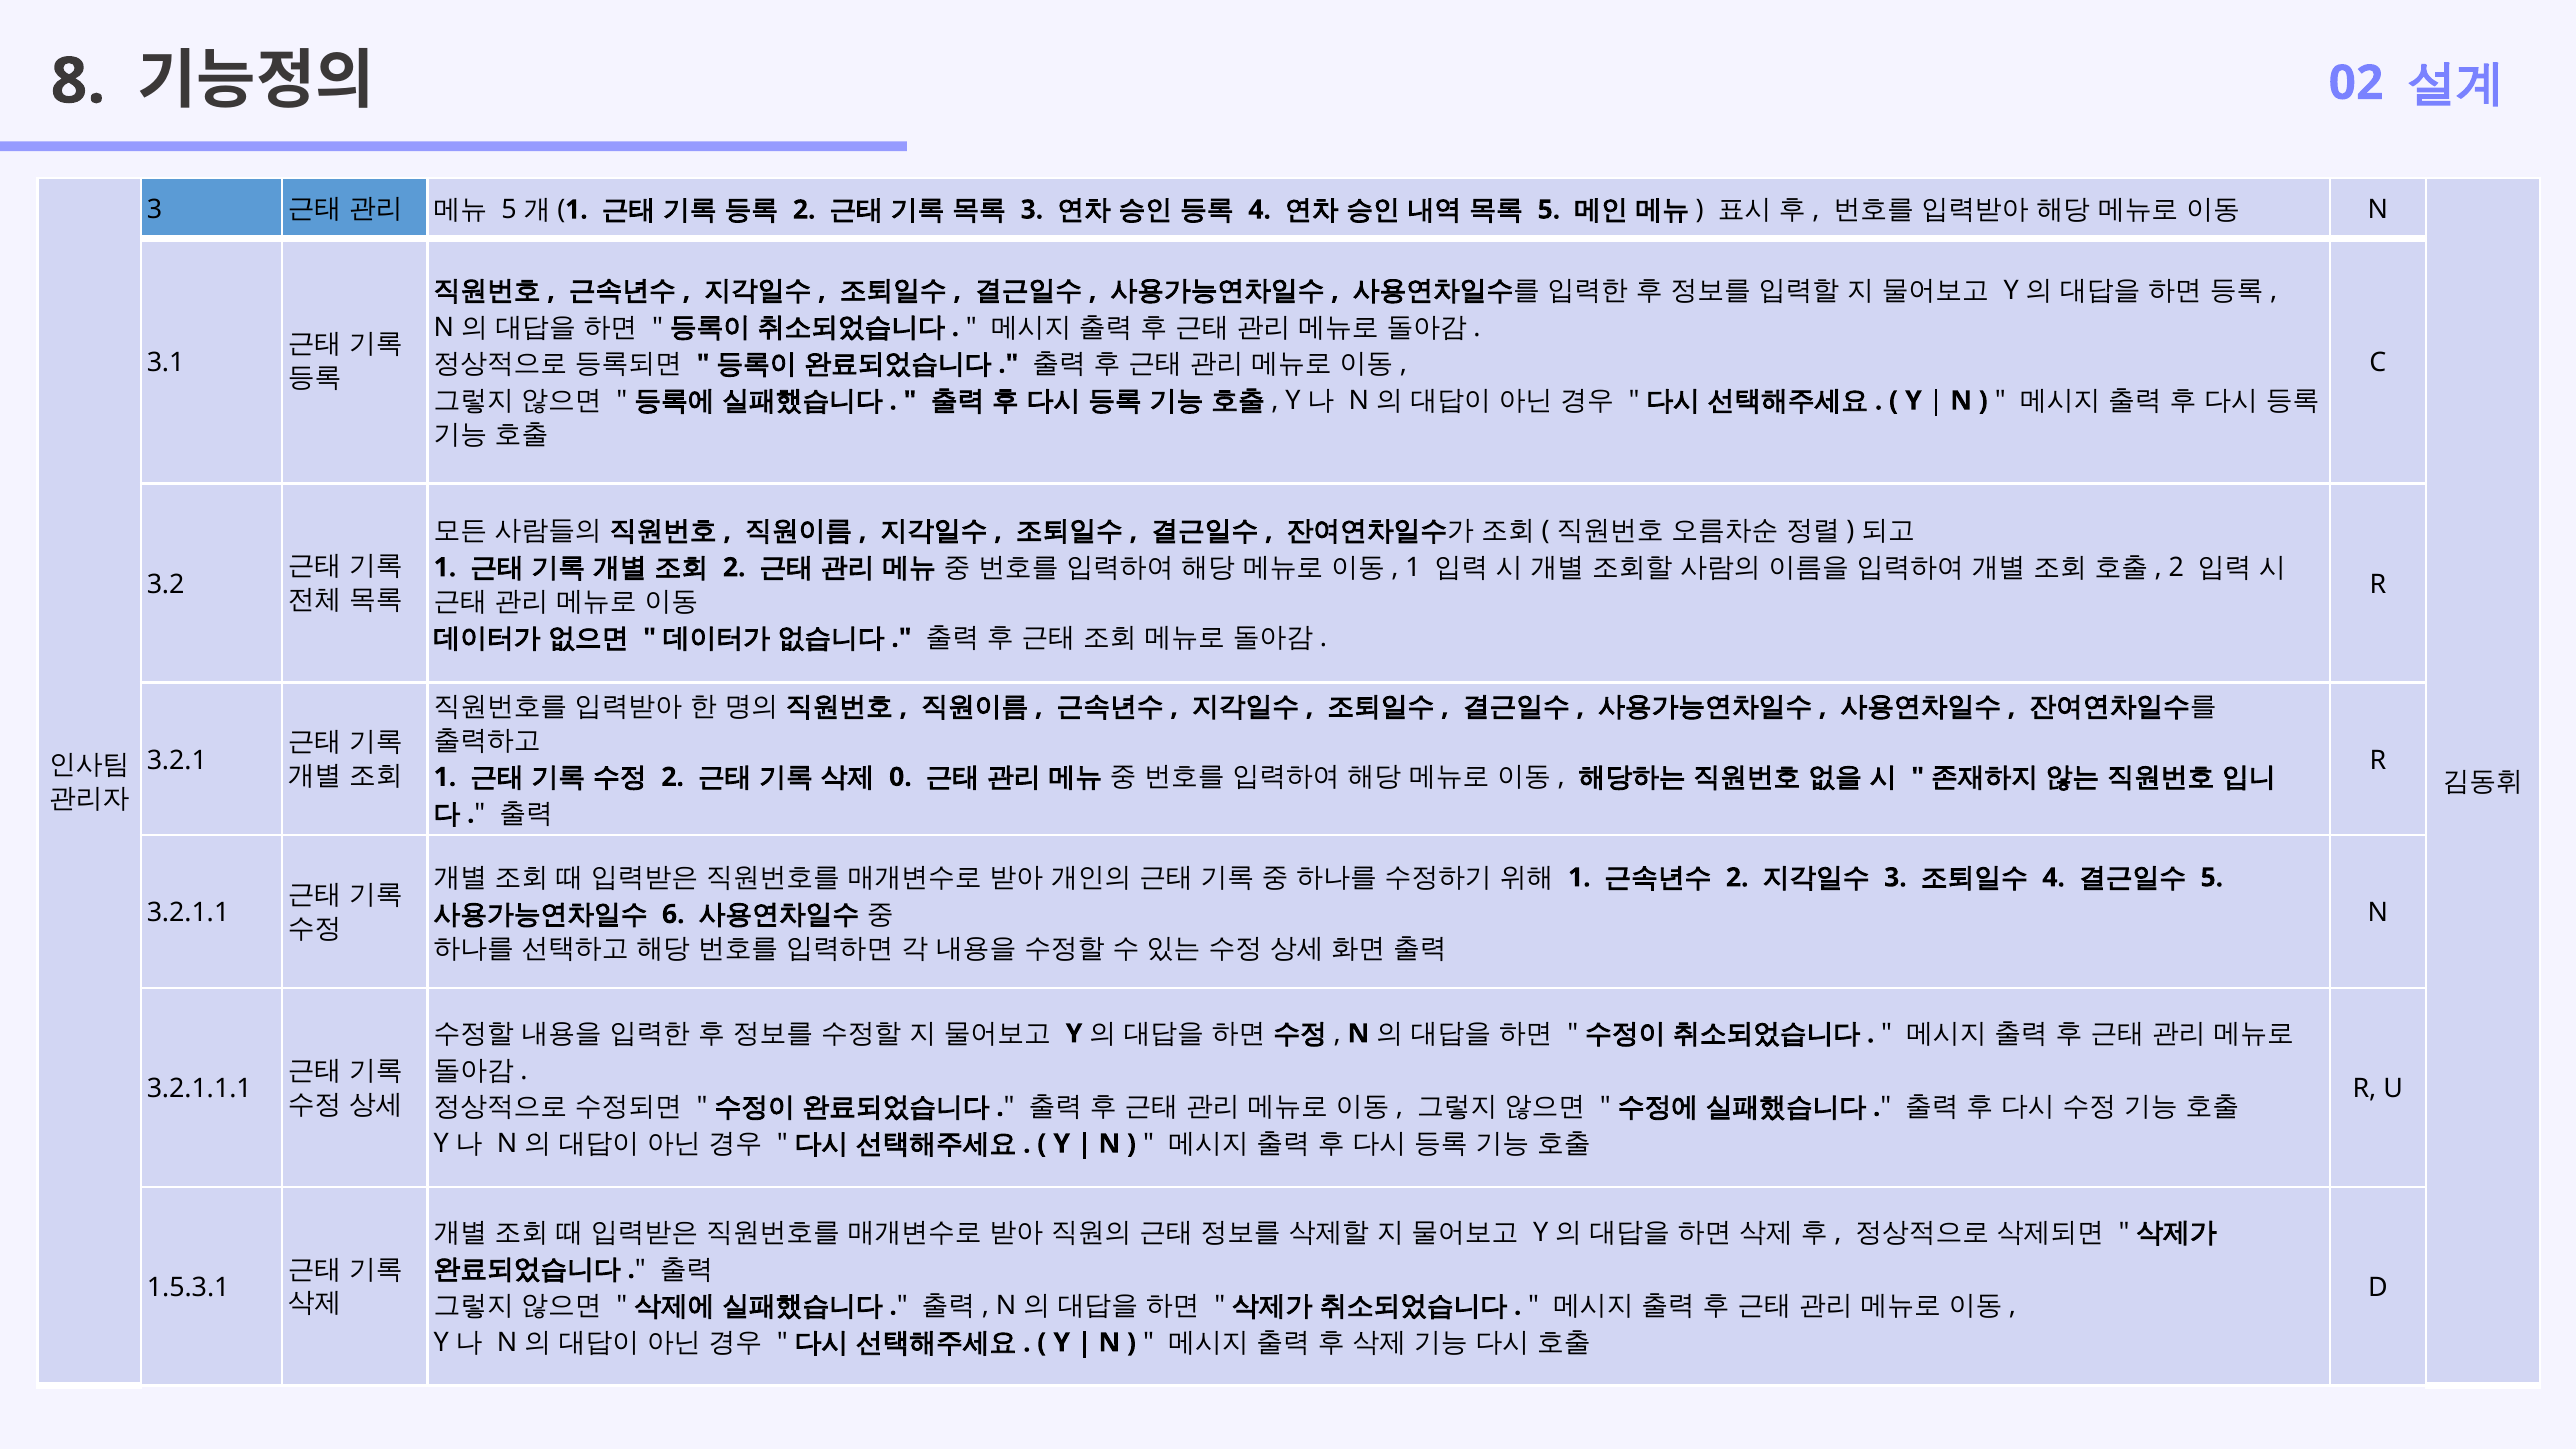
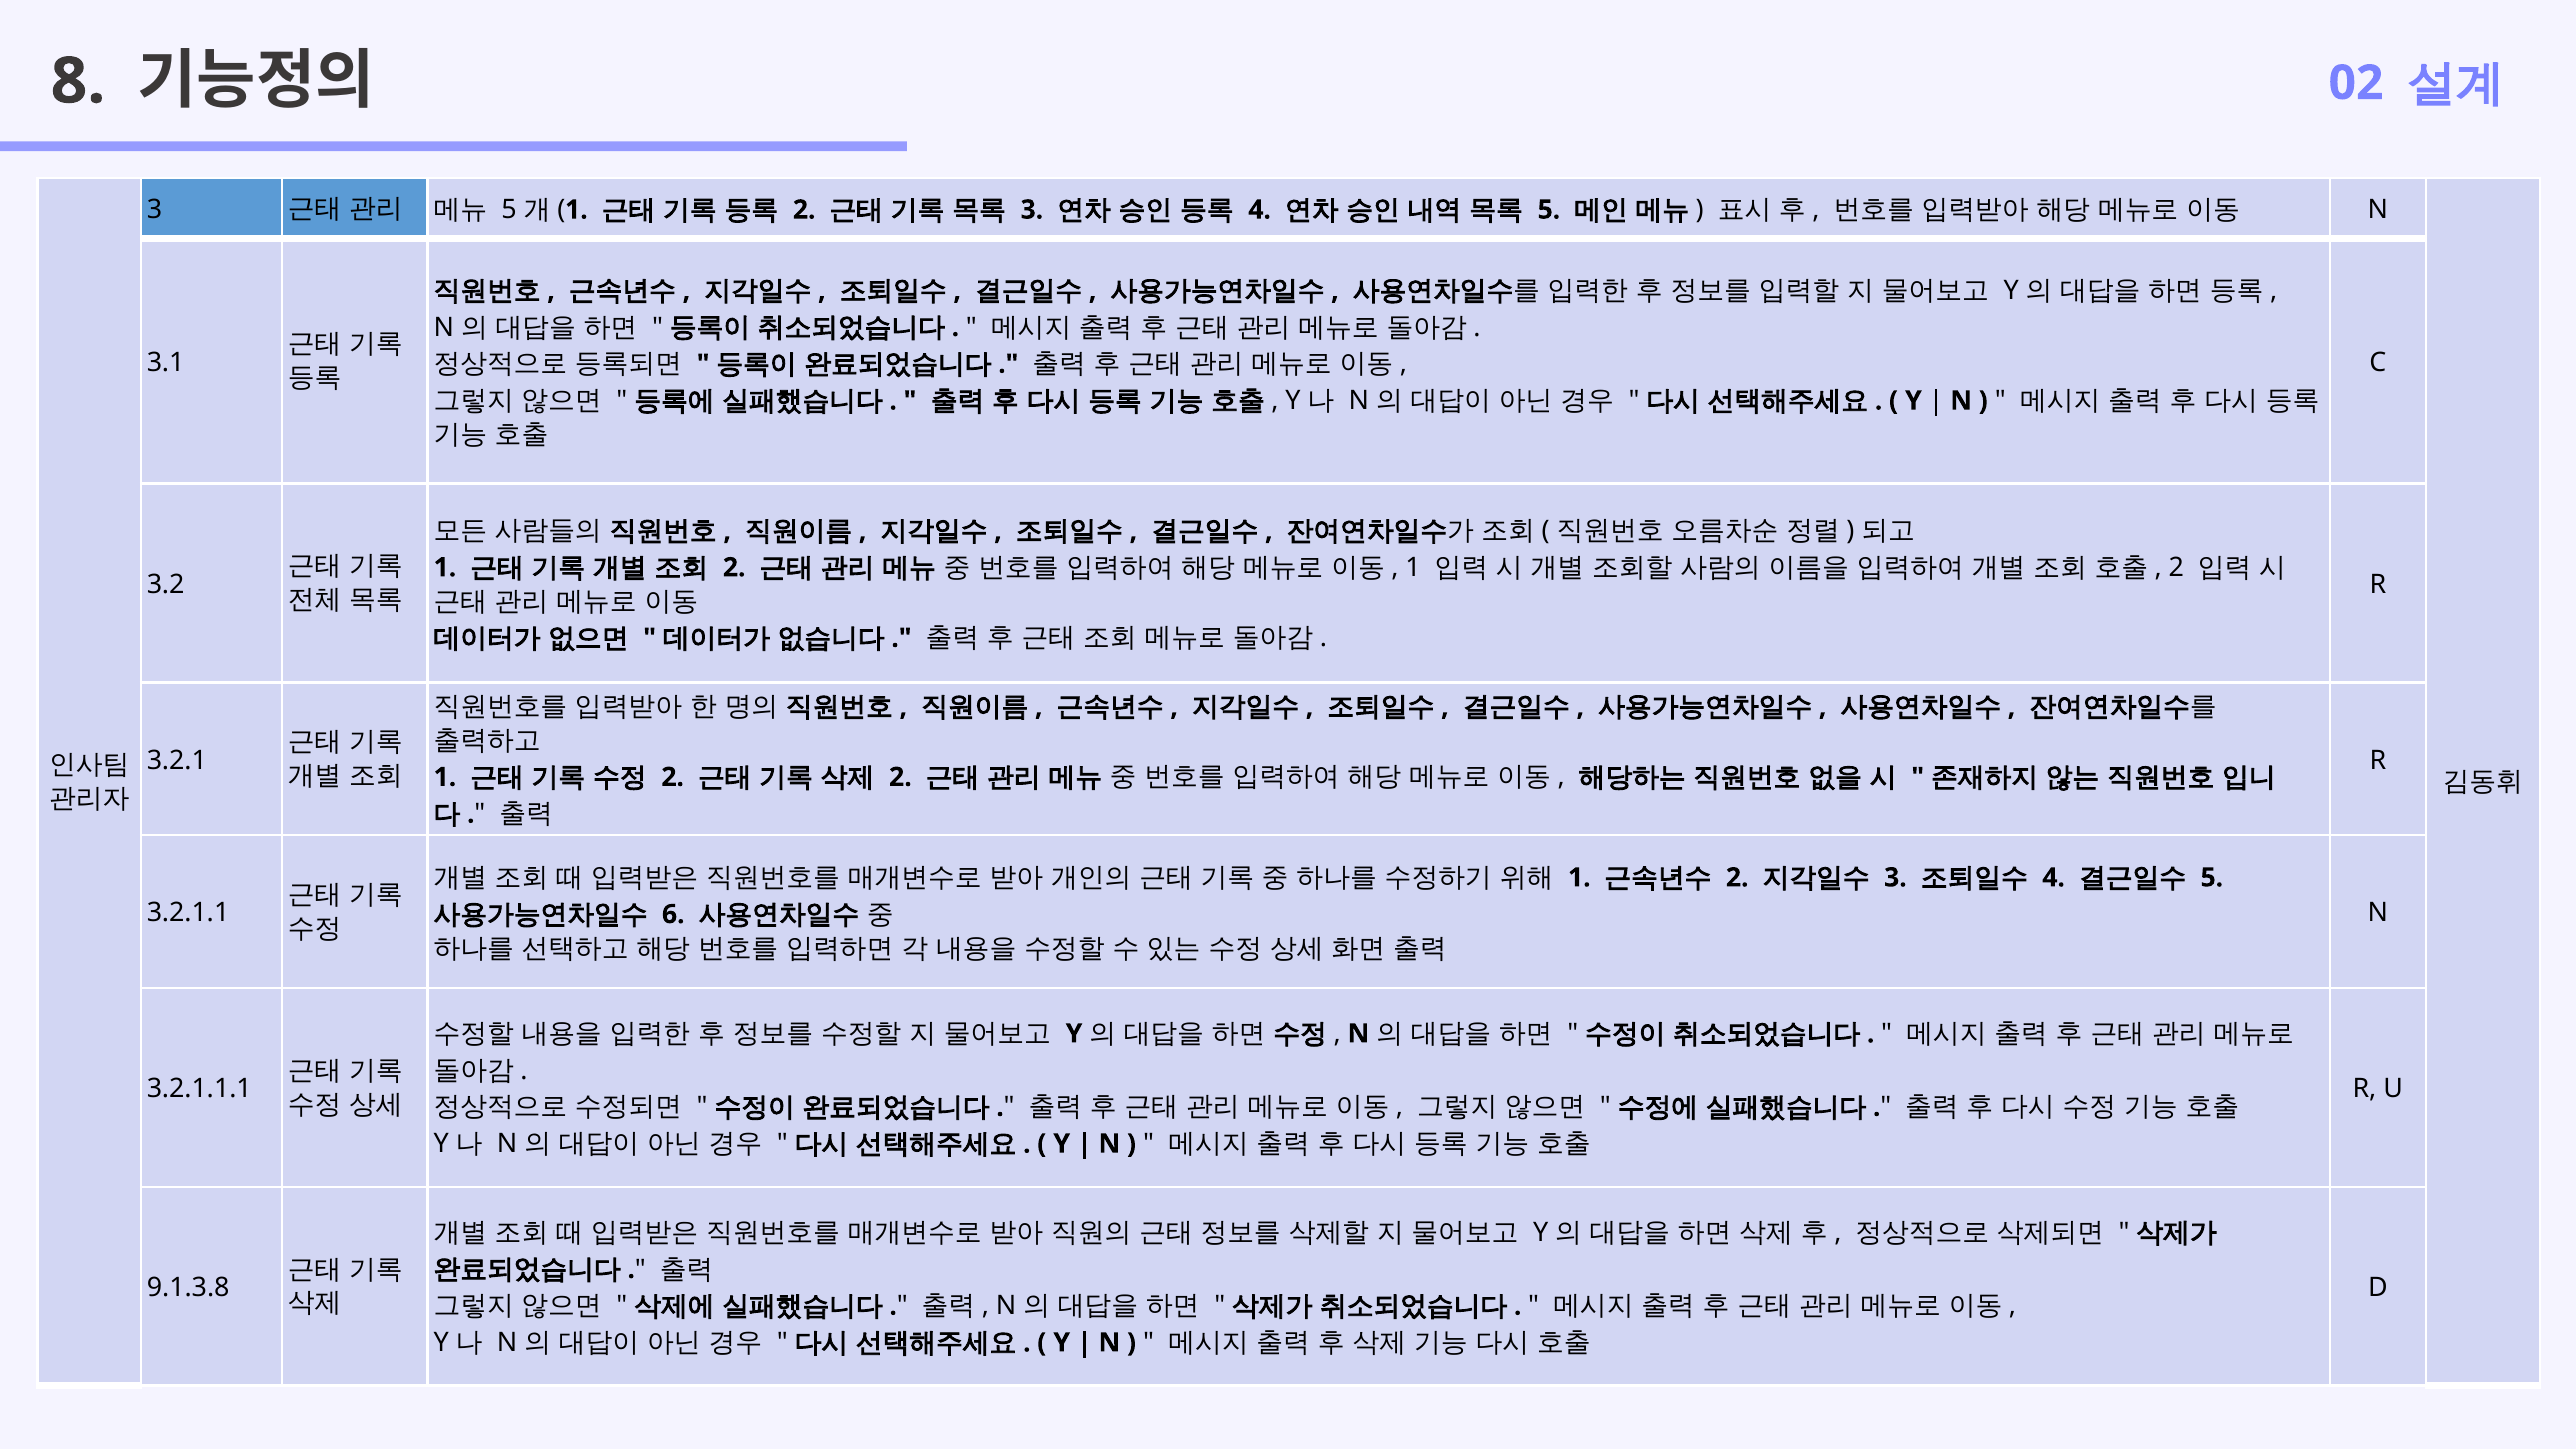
0: 0 -> 2 (900, 777)
1.5.3.1: 1.5.3.1 -> 9.1.3.8 (188, 1288)
